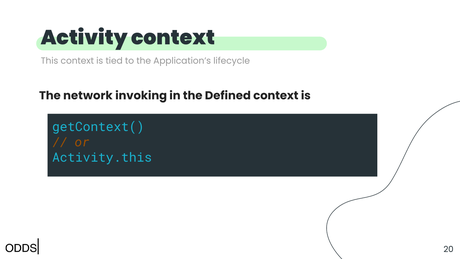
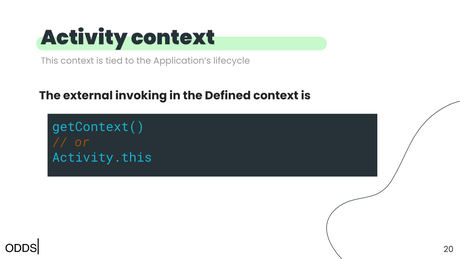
network: network -> external (88, 96)
